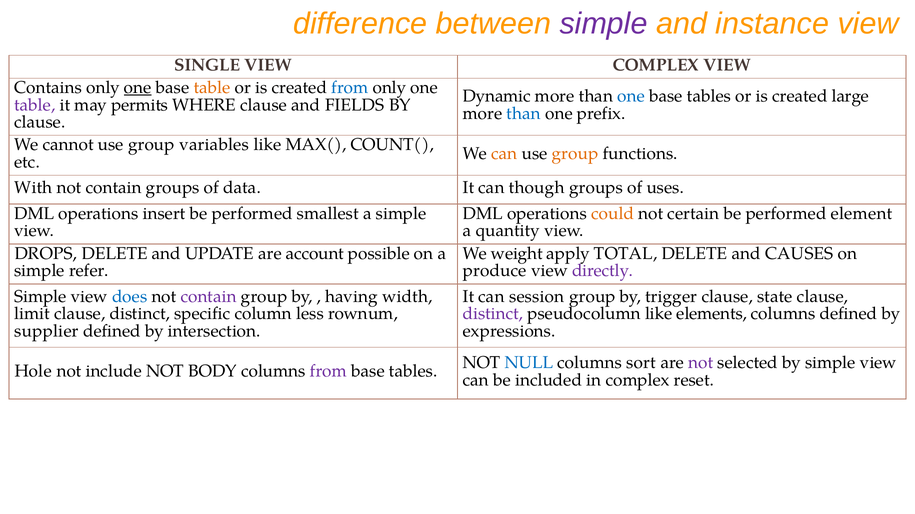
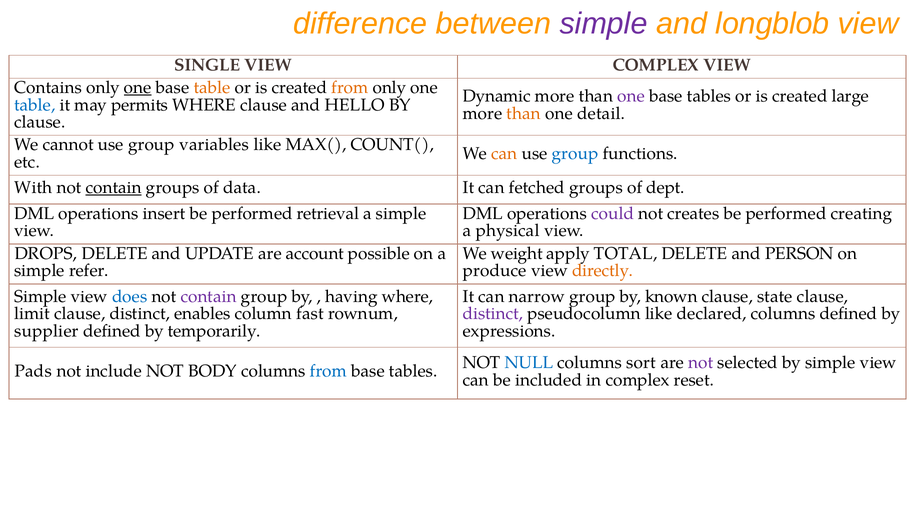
instance: instance -> longblob (772, 24)
from colour: blue -> orange (350, 88)
one colour: blue -> purple (631, 96)
table colour: purple -> blue (35, 105)
FIELDS: FIELDS -> HELLO (355, 105)
than colour: blue -> orange (524, 114)
prefix: prefix -> detail (601, 114)
group colour: orange -> blue (575, 154)
contain underline: none -> present (114, 188)
though: though -> fetched (537, 188)
uses: uses -> dept (665, 188)
smallest: smallest -> retrieval (328, 214)
could colour: orange -> purple (613, 214)
certain: certain -> creates (693, 214)
element: element -> creating (862, 214)
quantity: quantity -> physical (508, 231)
CAUSES: CAUSES -> PERSON (799, 254)
directly colour: purple -> orange (603, 271)
having width: width -> where (408, 297)
session: session -> narrow (537, 297)
trigger: trigger -> known (671, 297)
specific: specific -> enables (202, 314)
less: less -> fast (310, 314)
elements: elements -> declared (712, 314)
intersection: intersection -> temporarily (214, 331)
Hole: Hole -> Pads (33, 372)
from colour: purple -> blue (328, 372)
